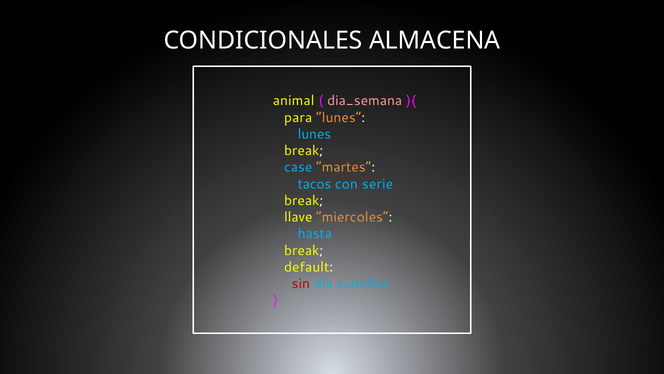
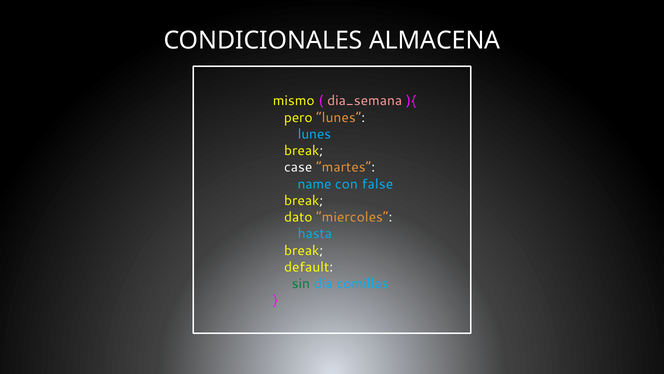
animal: animal -> mismo (294, 101)
para: para -> pero (298, 117)
case colour: light blue -> white (298, 167)
tacos: tacos -> name (315, 184)
serie: serie -> false (378, 184)
llave: llave -> dato (298, 217)
sin colour: red -> green (301, 283)
